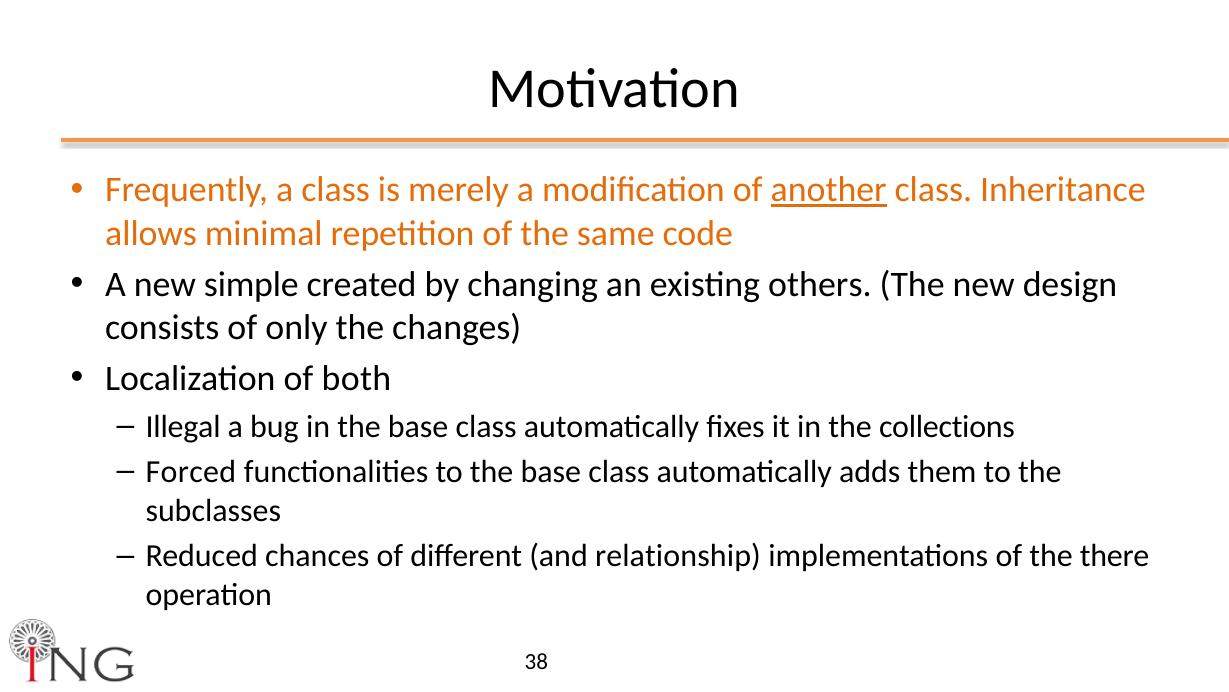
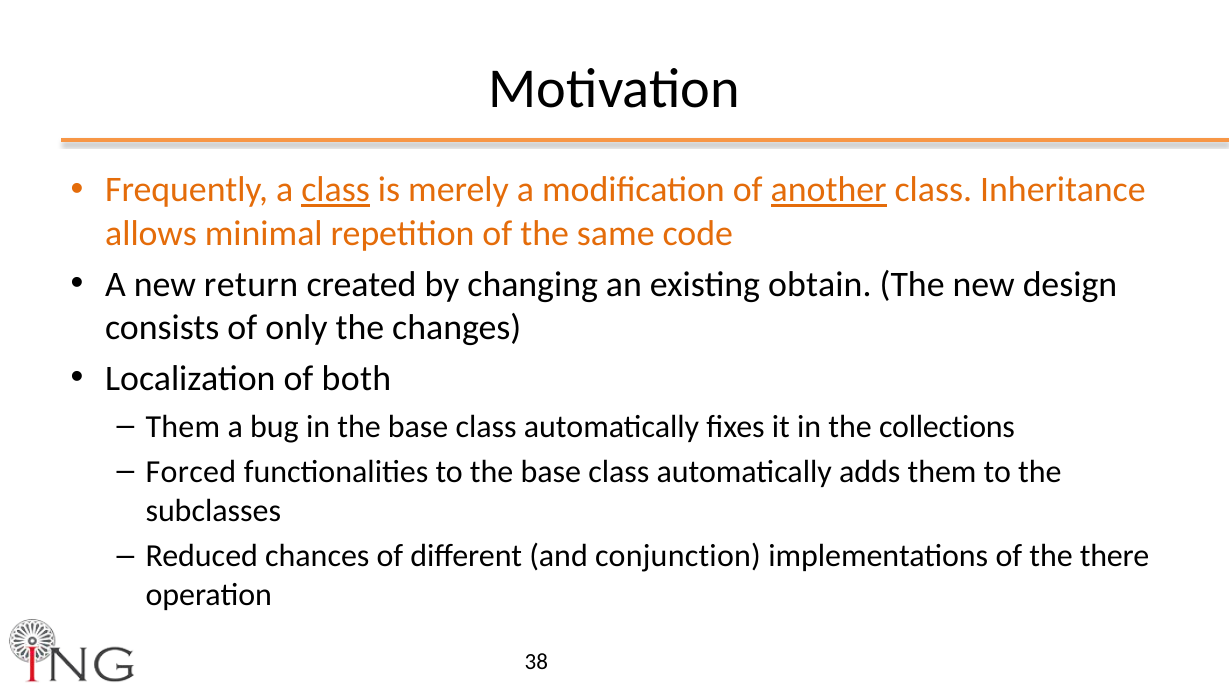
class underline: none -> present (336, 190)
simple: simple -> return (251, 284)
others: others -> obtain (820, 284)
Illegal: Illegal -> Them (183, 426)
relationship: relationship -> conjunction (678, 556)
